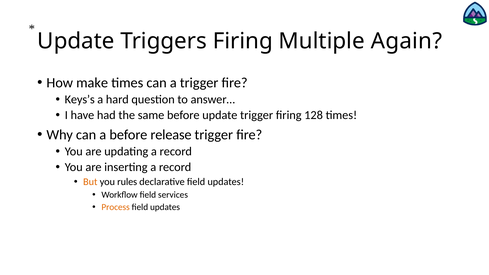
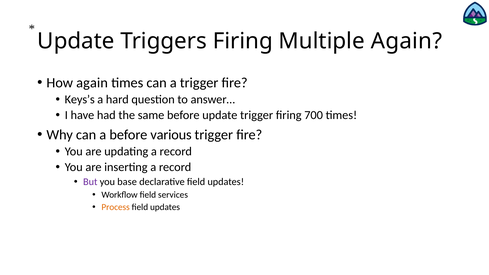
How make: make -> again (92, 83)
128: 128 -> 700 (314, 115)
release: release -> various (171, 135)
But colour: orange -> purple (90, 182)
rules: rules -> base (127, 182)
